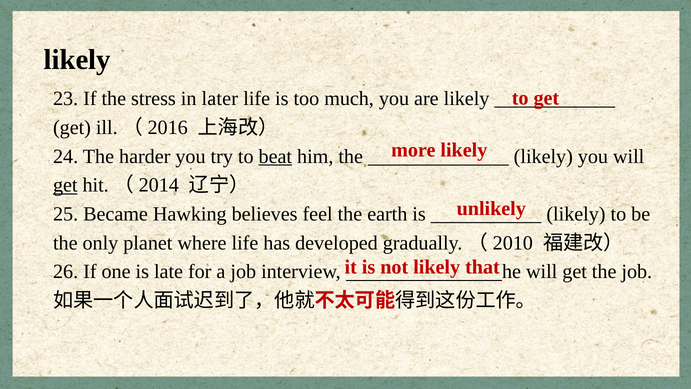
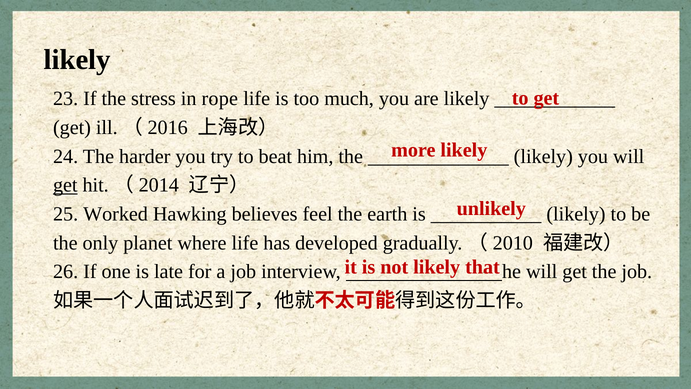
later: later -> rope (220, 99)
beat underline: present -> none (275, 156)
Became: Became -> Worked (116, 214)
